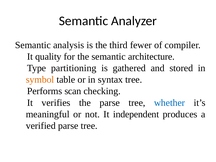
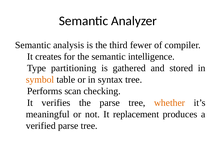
quality: quality -> creates (48, 57)
architecture: architecture -> intelligence (151, 57)
whether colour: blue -> orange (170, 103)
independent: independent -> replacement (136, 114)
